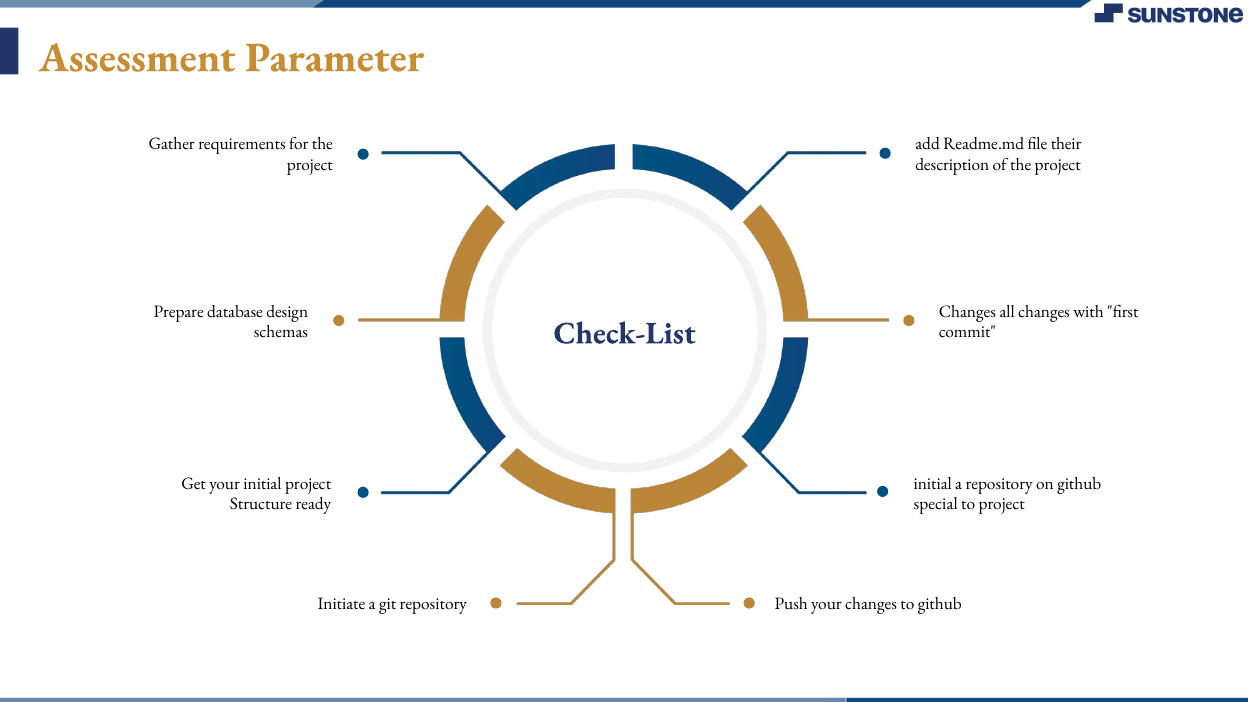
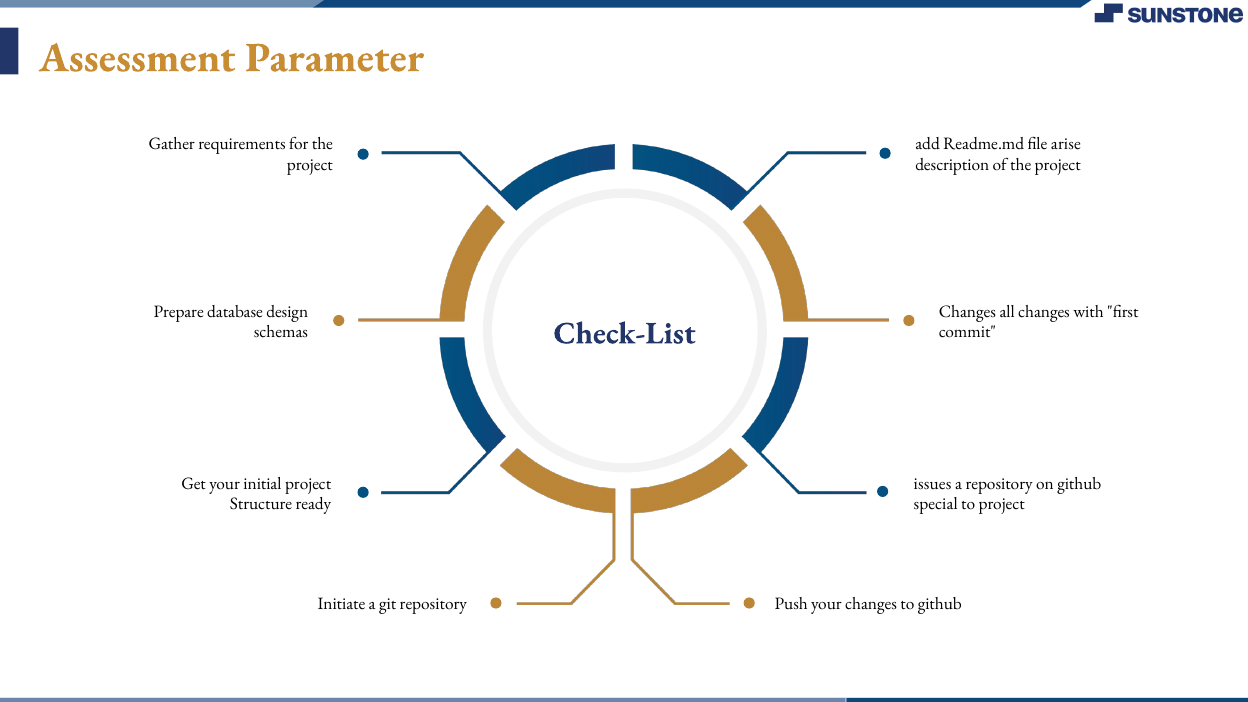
their: their -> arise (1066, 144)
initial: initial -> issues (933, 483)
